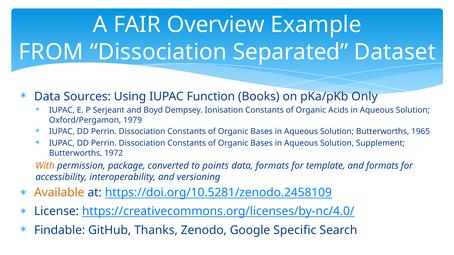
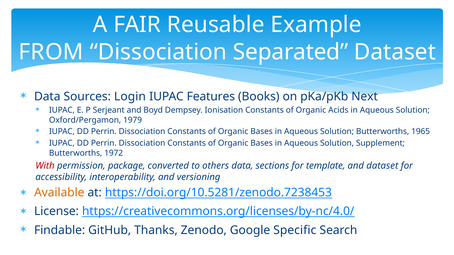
Overview: Overview -> Reusable (216, 25)
Using: Using -> Login (130, 97)
Function: Function -> Features (211, 97)
Only: Only -> Next (365, 97)
With colour: orange -> red (45, 166)
points: points -> others (216, 166)
data formats: formats -> sections (272, 166)
and formats: formats -> dataset (382, 166)
https://doi.org/10.5281/zenodo.2458109: https://doi.org/10.5281/zenodo.2458109 -> https://doi.org/10.5281/zenodo.7238453 (218, 193)
